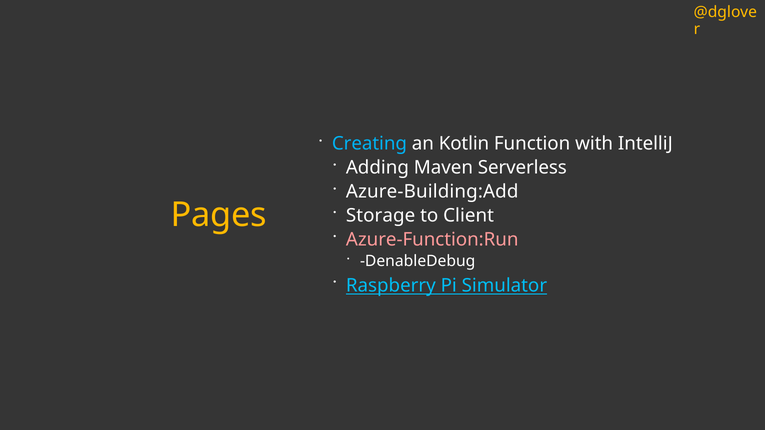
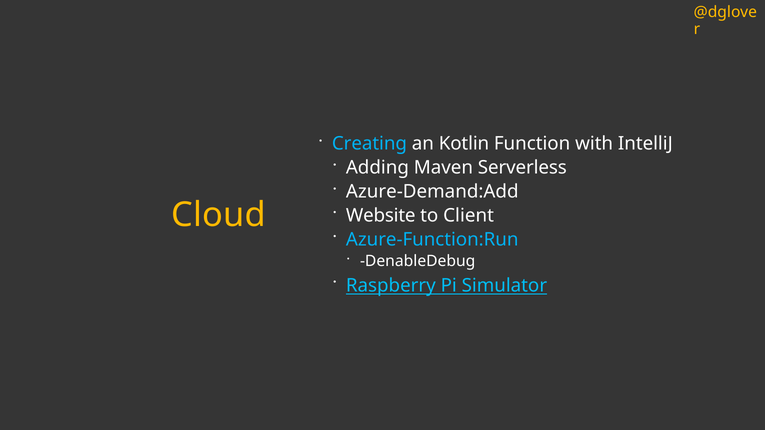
Azure-Building:Add: Azure-Building:Add -> Azure-Demand:Add (432, 192)
Pages: Pages -> Cloud (219, 215)
Storage: Storage -> Website (381, 216)
Azure-Function:Run colour: pink -> light blue (432, 240)
